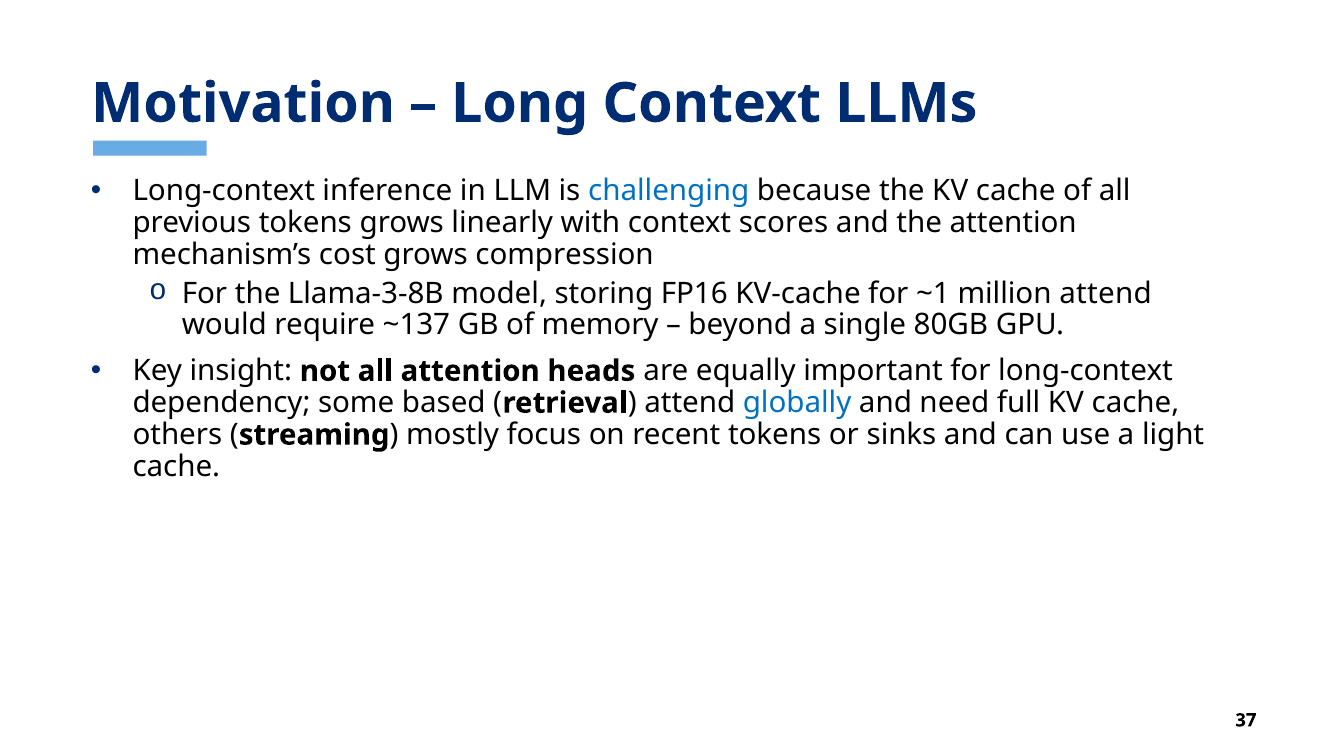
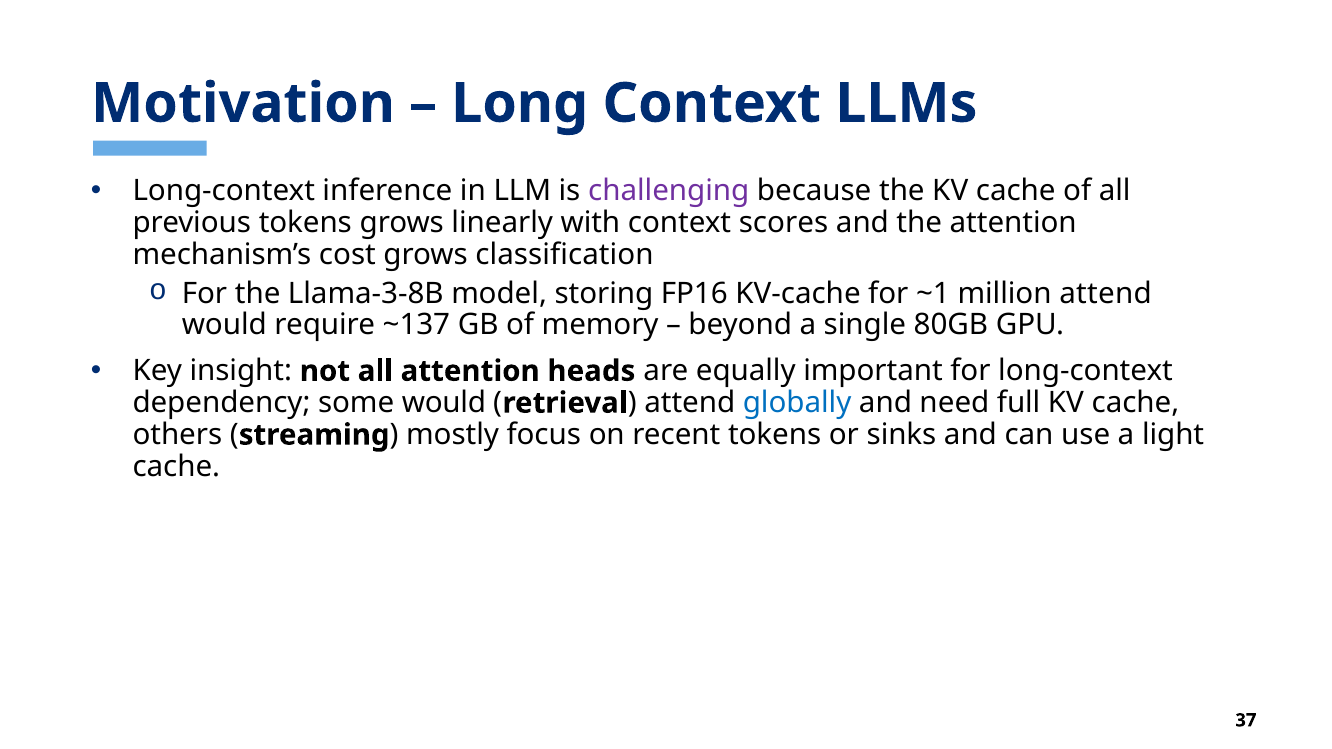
challenging colour: blue -> purple (669, 191)
compression: compression -> classification (565, 255)
some based: based -> would (444, 403)
